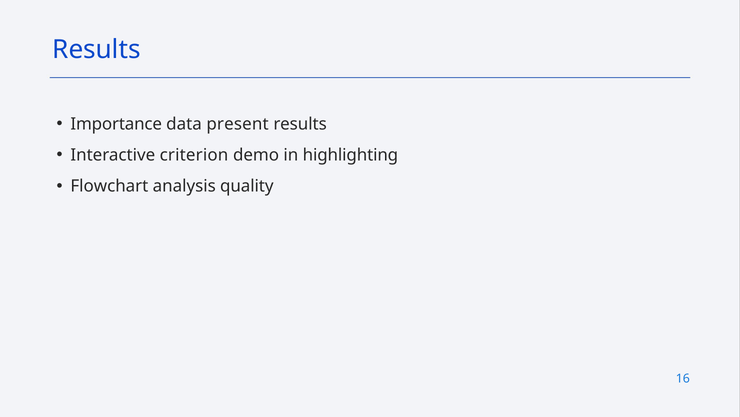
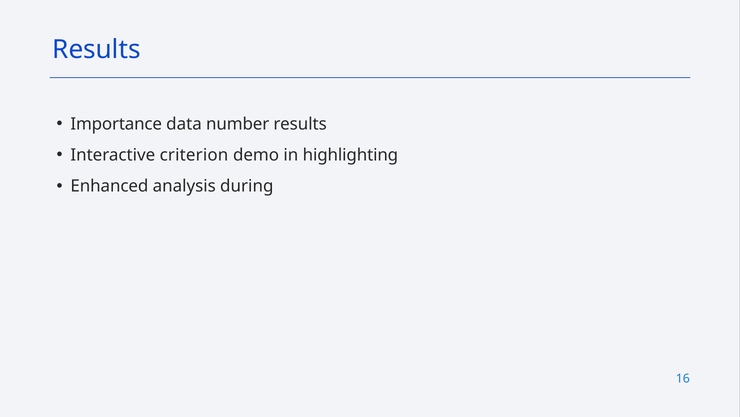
present: present -> number (238, 124)
Flowchart: Flowchart -> Enhanced (109, 186)
quality: quality -> during (247, 186)
